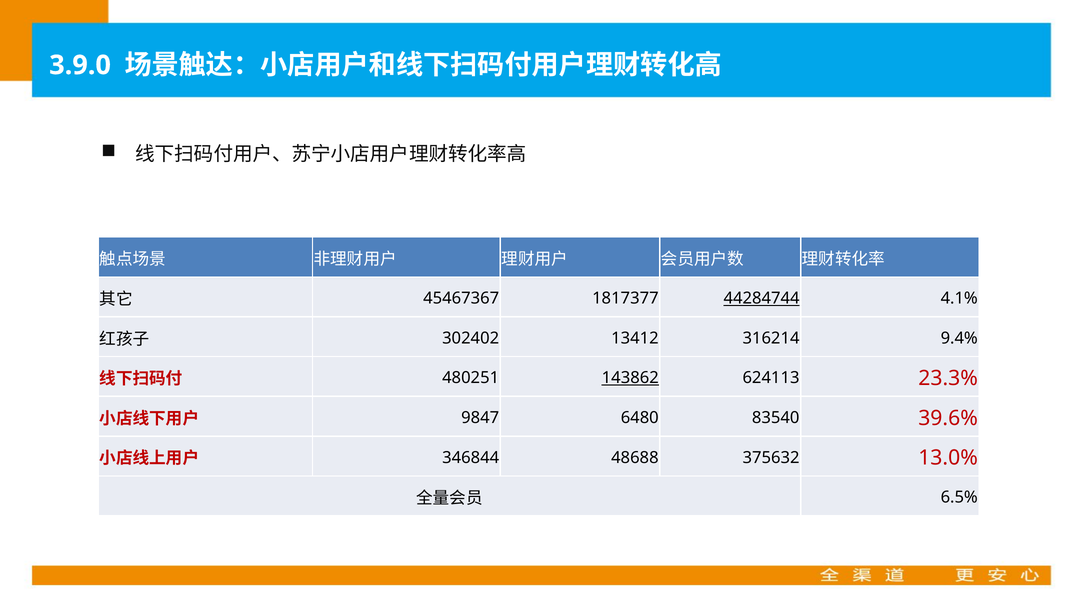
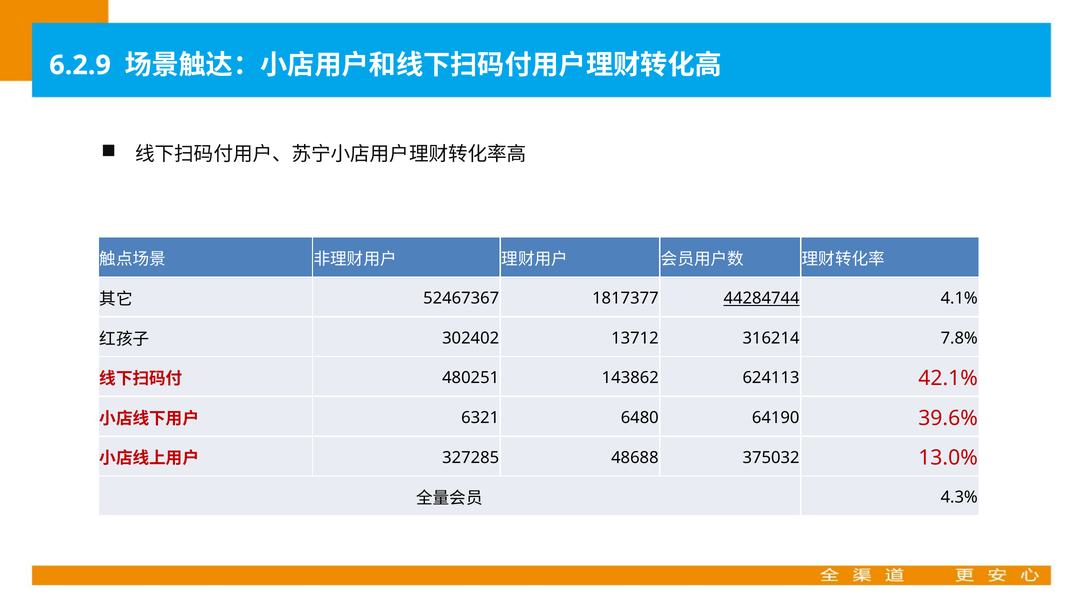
3.9.0: 3.9.0 -> 6.2.9 (80, 65)
45467367: 45467367 -> 52467367 (461, 298)
13412: 13412 -> 13712 (635, 338)
9.4%: 9.4% -> 7.8% (959, 338)
143862 underline: present -> none (630, 378)
23.3%: 23.3% -> 42.1% (948, 378)
9847: 9847 -> 6321 (480, 418)
83540: 83540 -> 64190 (776, 418)
346844: 346844 -> 327285 (471, 457)
375632: 375632 -> 375032 (771, 457)
6.5%: 6.5% -> 4.3% (959, 497)
